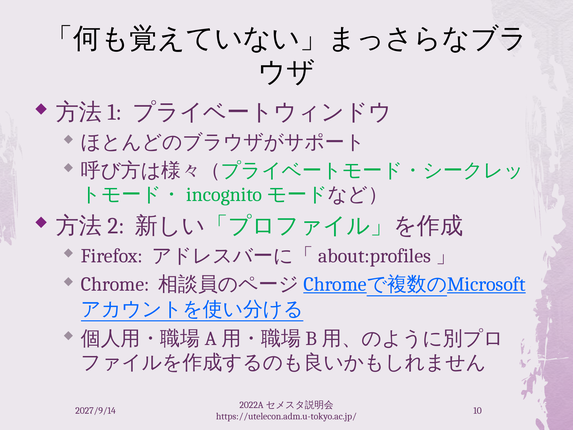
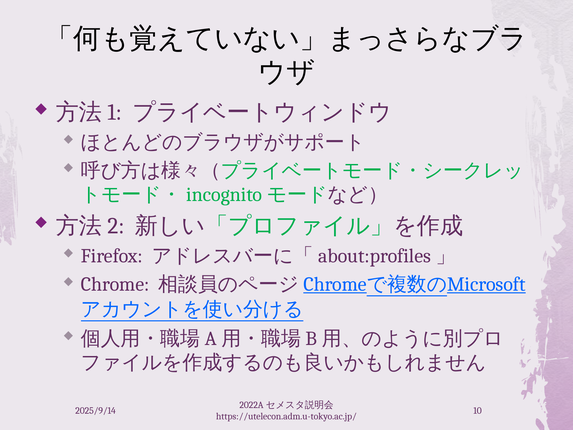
2027/9/14: 2027/9/14 -> 2025/9/14 (95, 410)
